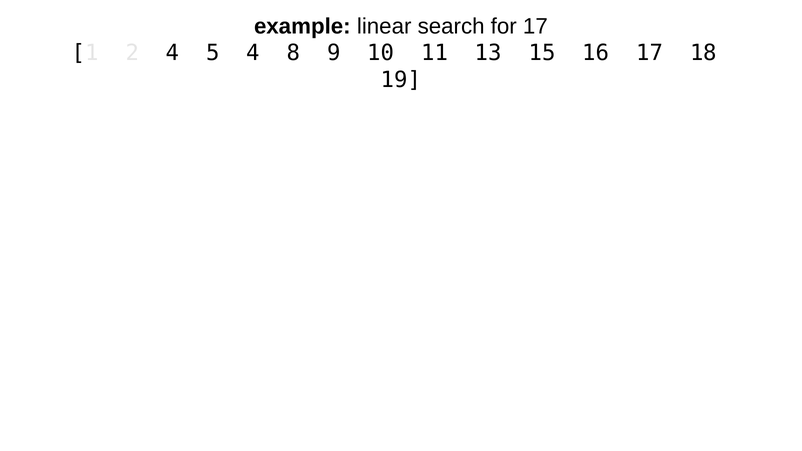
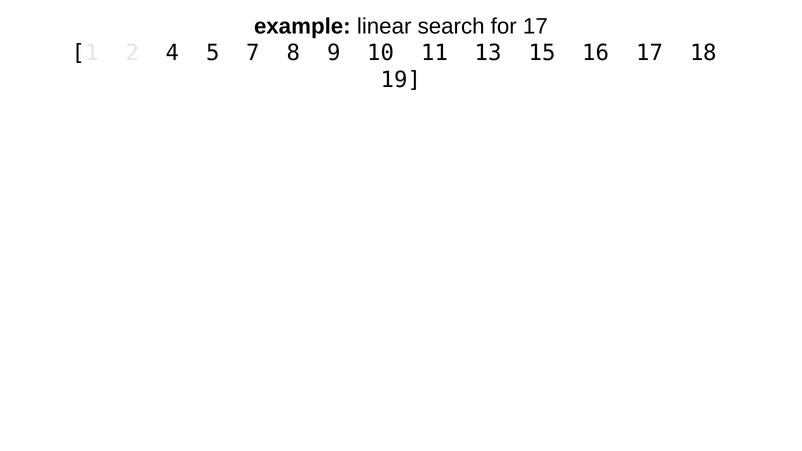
5 4: 4 -> 7 (253, 53)
